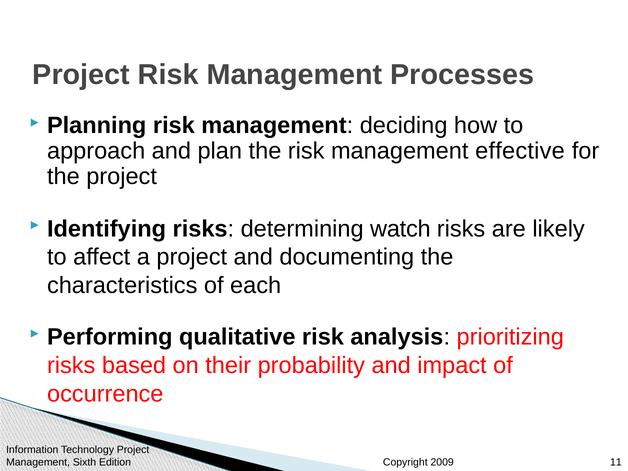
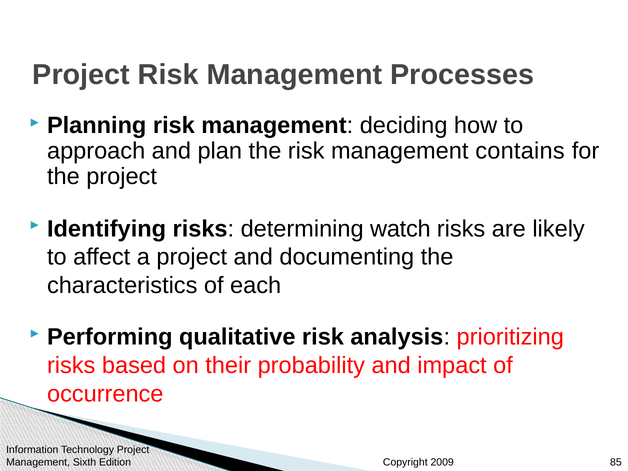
effective: effective -> contains (520, 151)
11: 11 -> 85 (616, 462)
